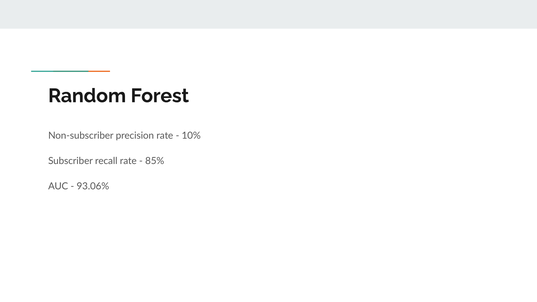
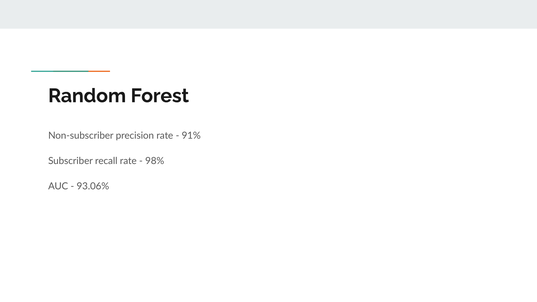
10%: 10% -> 91% (191, 136)
85%: 85% -> 98% (155, 161)
